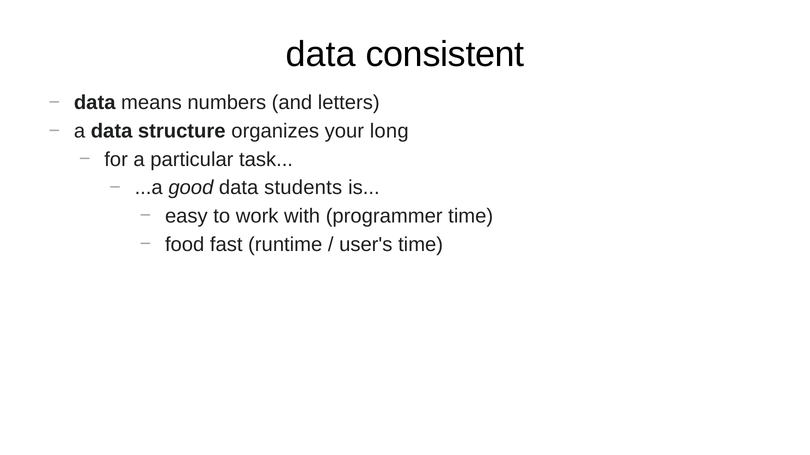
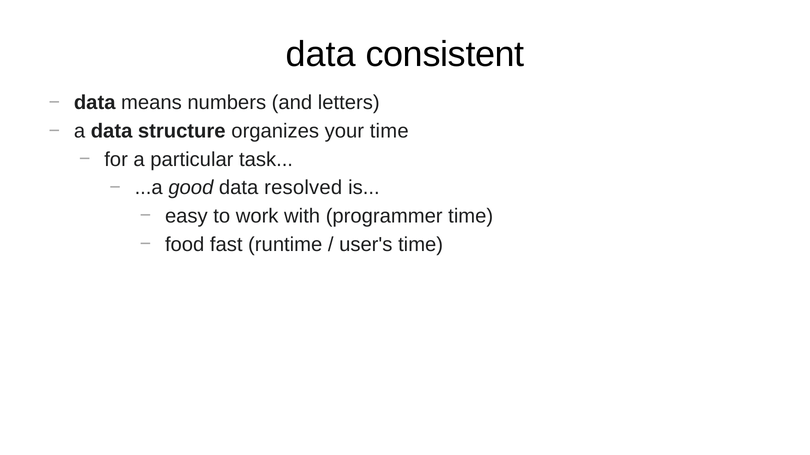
your long: long -> time (389, 131)
students: students -> resolved (303, 188)
